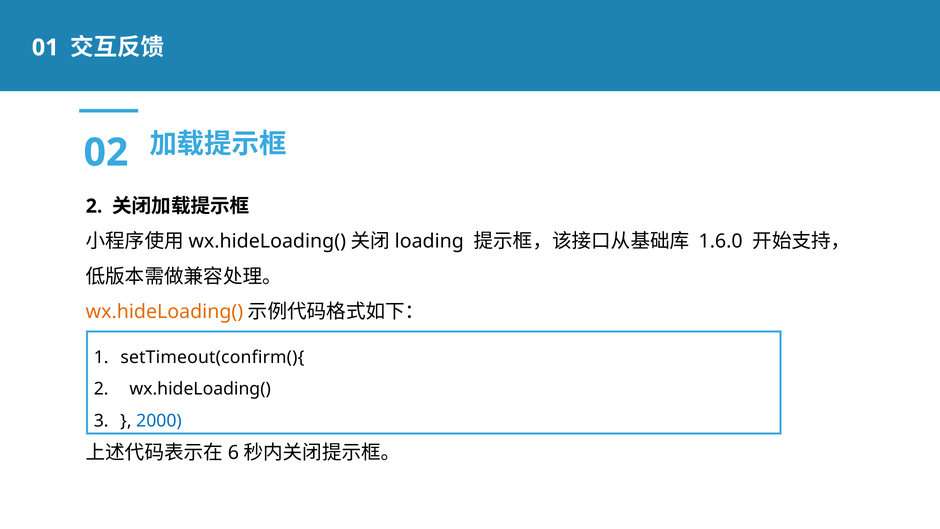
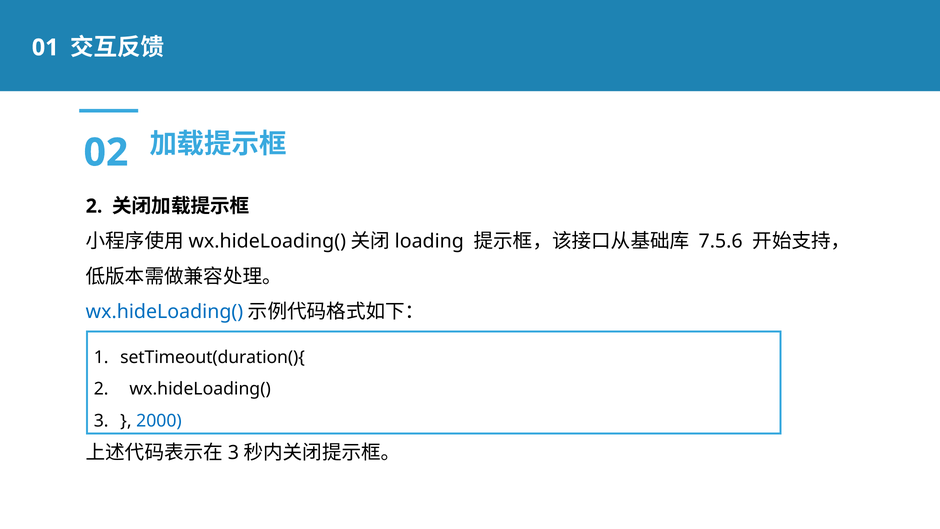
1.6.0: 1.6.0 -> 7.5.6 (721, 241)
wx.hideLoading( colour: orange -> blue (164, 312)
setTimeout(confirm(){: setTimeout(confirm(){ -> setTimeout(duration(){ (213, 357)
6: 6 -> 3 (233, 453)
